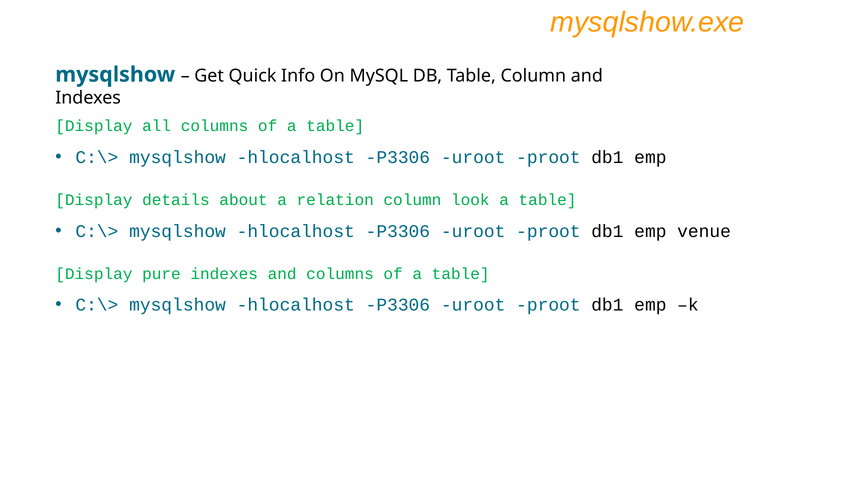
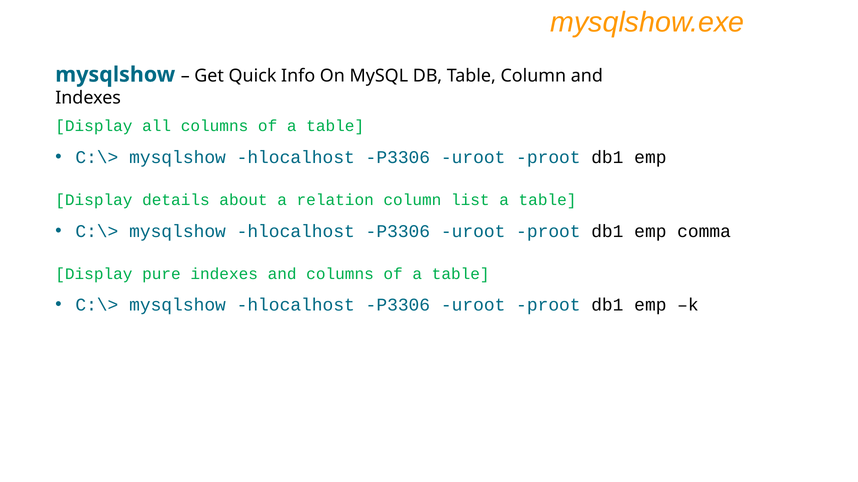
look: look -> list (470, 200)
venue: venue -> comma (704, 232)
